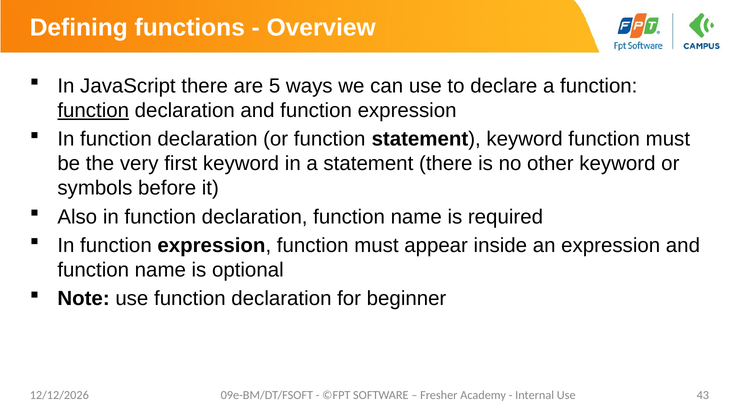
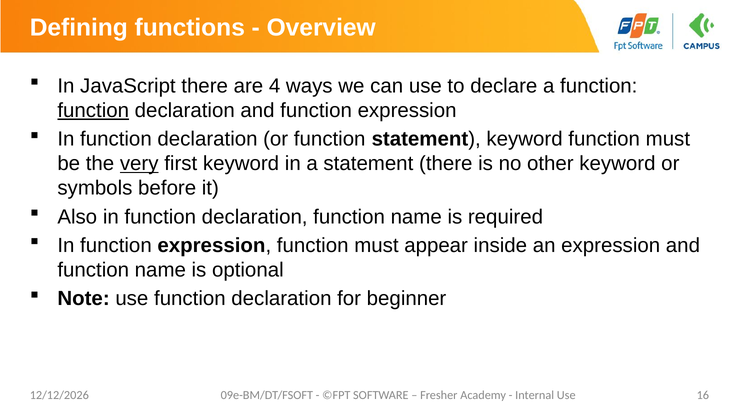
5: 5 -> 4 (275, 86)
very underline: none -> present (139, 164)
43: 43 -> 16 (703, 395)
